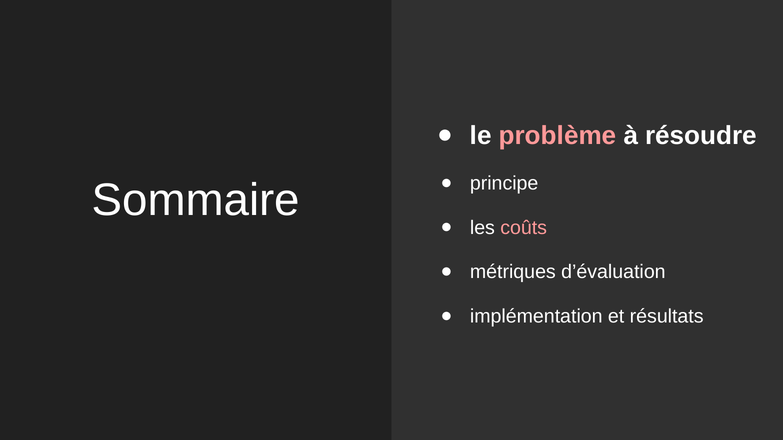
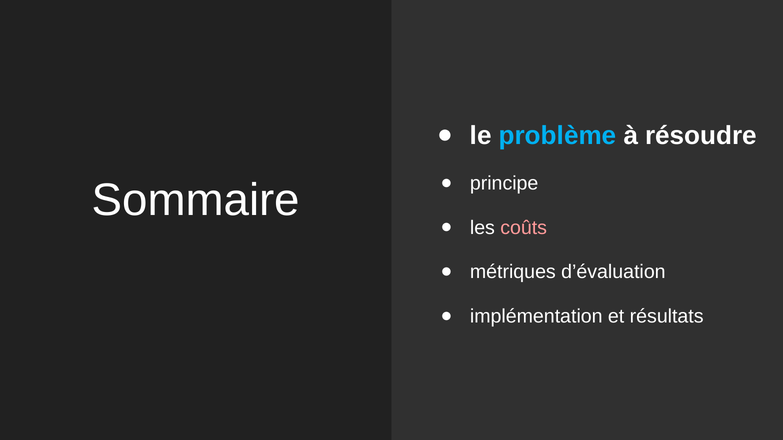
problème colour: pink -> light blue (558, 136)
